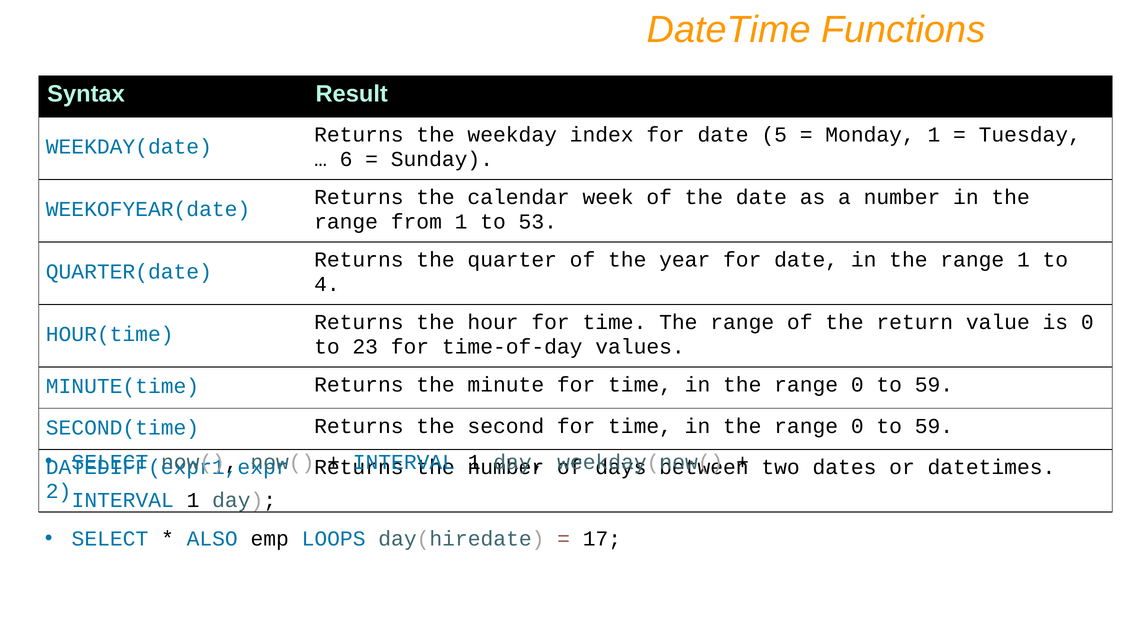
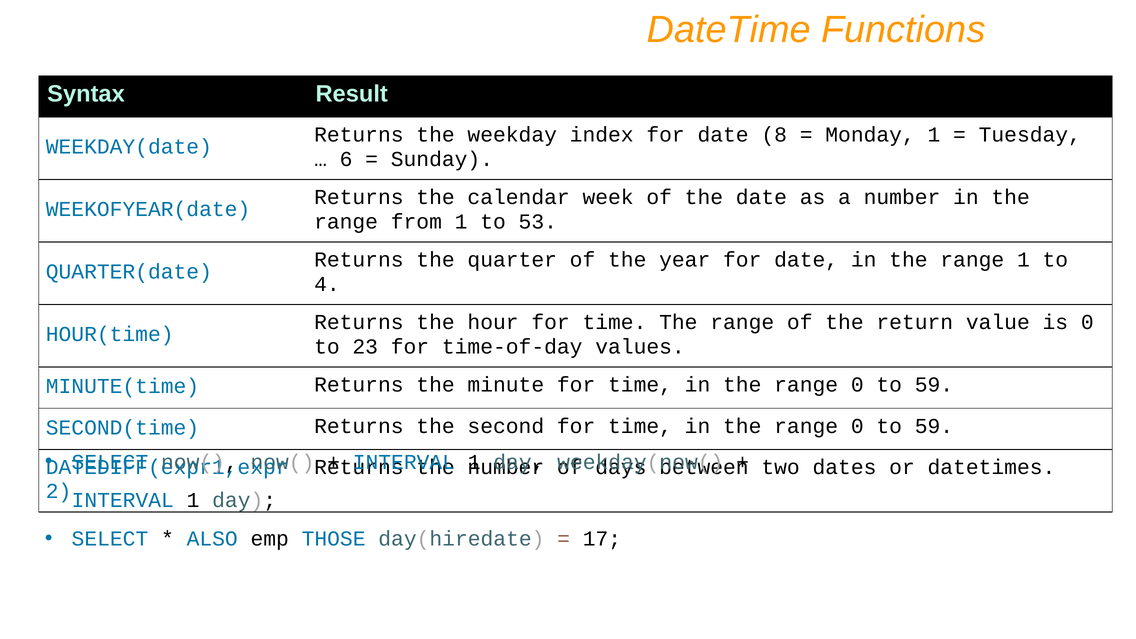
5: 5 -> 8 (774, 135)
LOOPS: LOOPS -> THOSE (334, 539)
